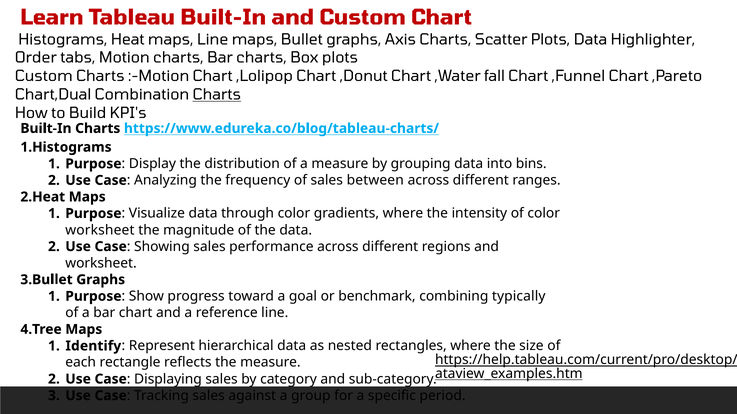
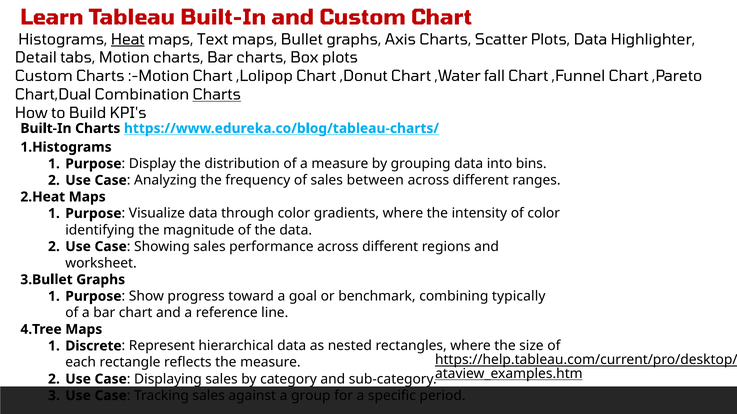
Heat underline: none -> present (128, 40)
maps Line: Line -> Text (213, 40)
Order: Order -> Detail (36, 58)
worksheet: worksheet -> identifying (100, 230)
Identify: Identify -> Discrete (93, 346)
